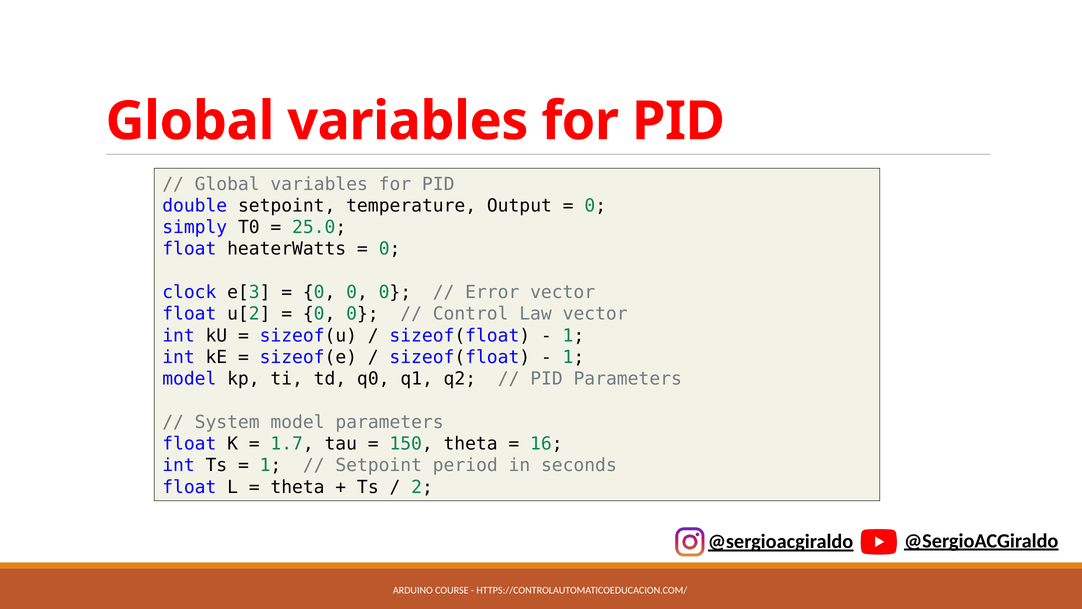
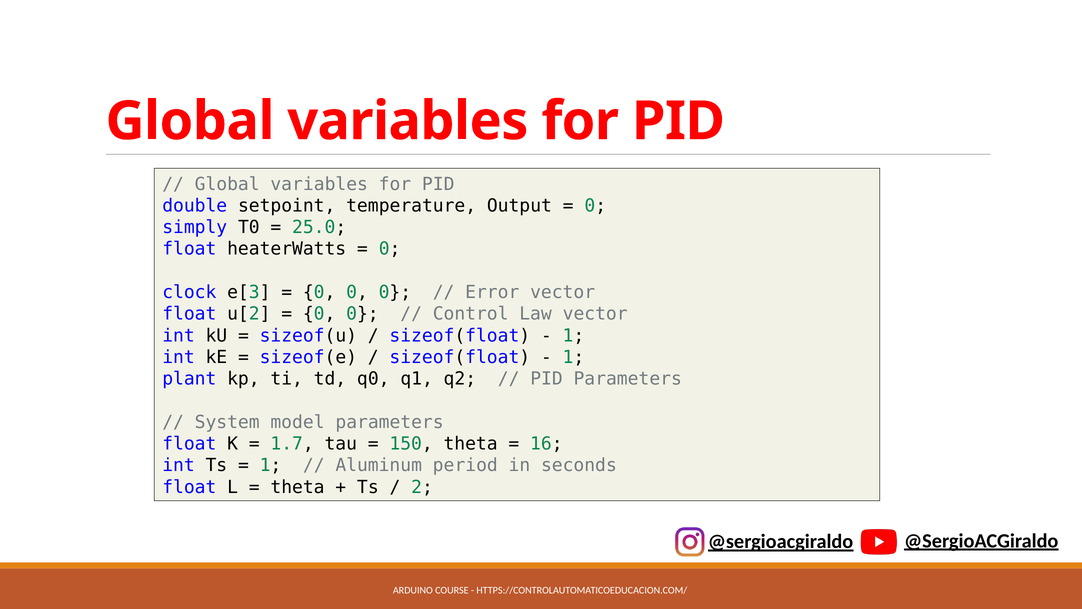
model: model -> plant (189, 379)
Setpoint: Setpoint -> Aluminum (379, 465)
